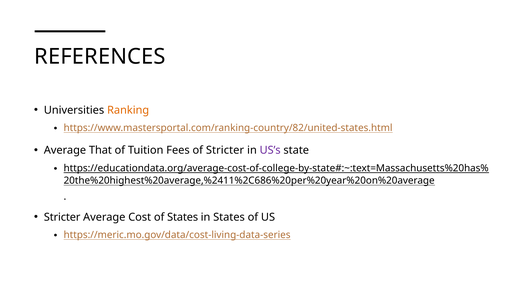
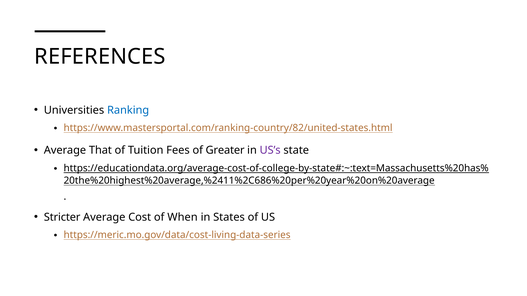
Ranking colour: orange -> blue (128, 110)
of Stricter: Stricter -> Greater (225, 151)
of States: States -> When (183, 218)
